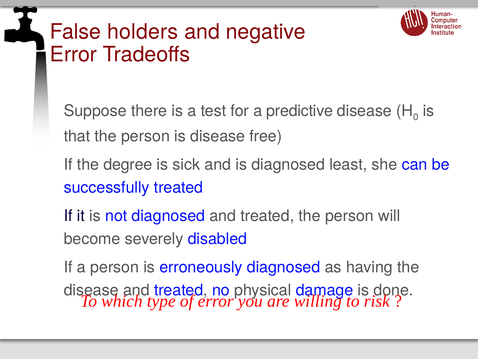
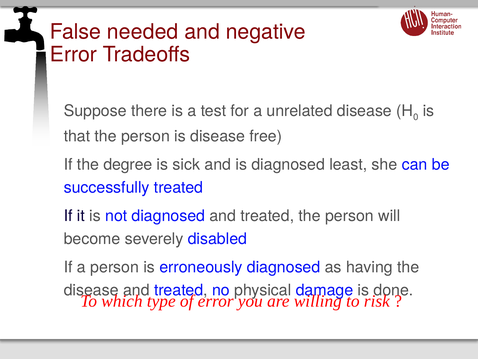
holders: holders -> needed (143, 32)
predictive: predictive -> unrelated (300, 111)
